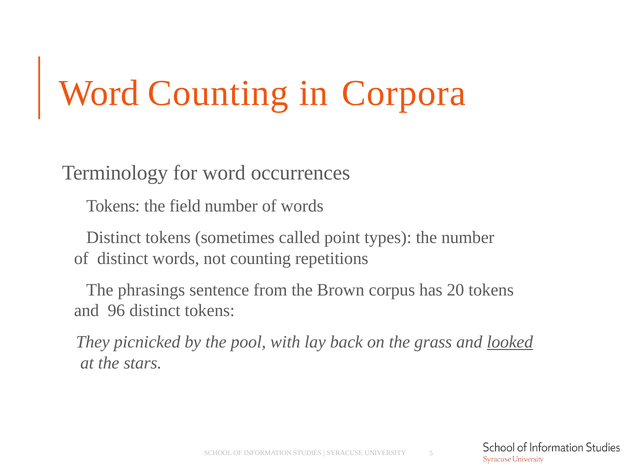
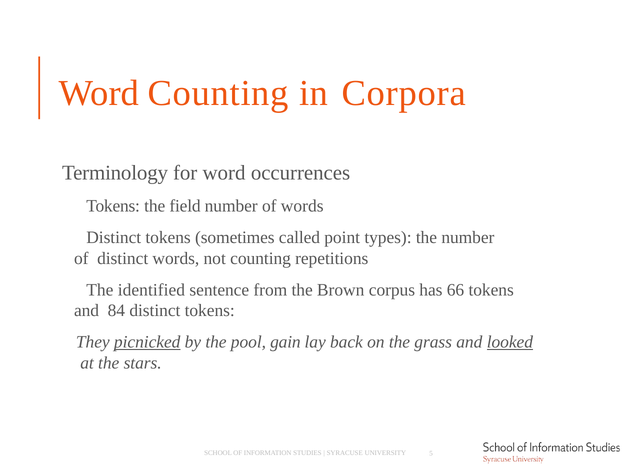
phrasings: phrasings -> identified (151, 290)
20: 20 -> 66 (456, 290)
96: 96 -> 84 (116, 311)
picnicked underline: none -> present (147, 342)
with: with -> gain (285, 342)
